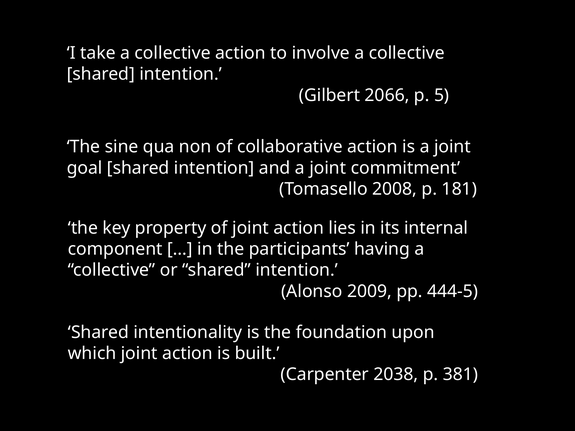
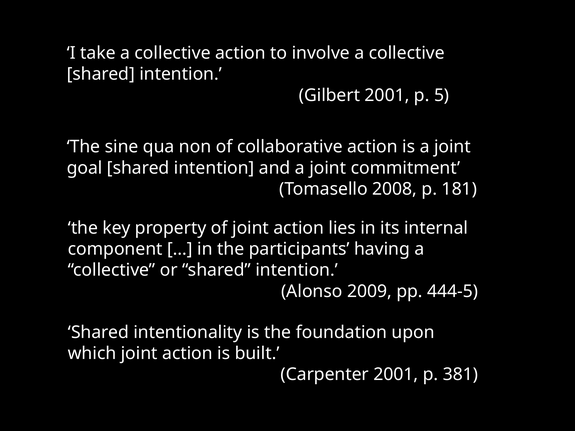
Gilbert 2066: 2066 -> 2001 (387, 95)
Carpenter 2038: 2038 -> 2001 (396, 375)
